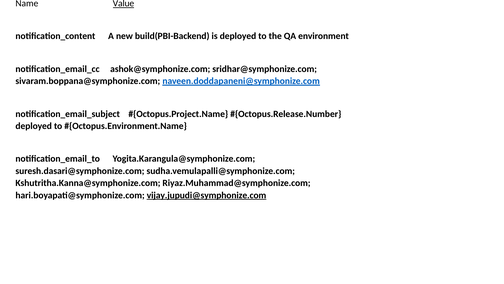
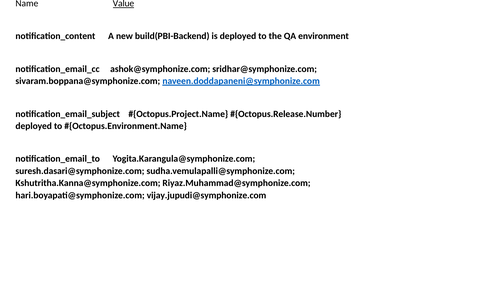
vijay.jupudi@symphonize.com underline: present -> none (207, 195)
